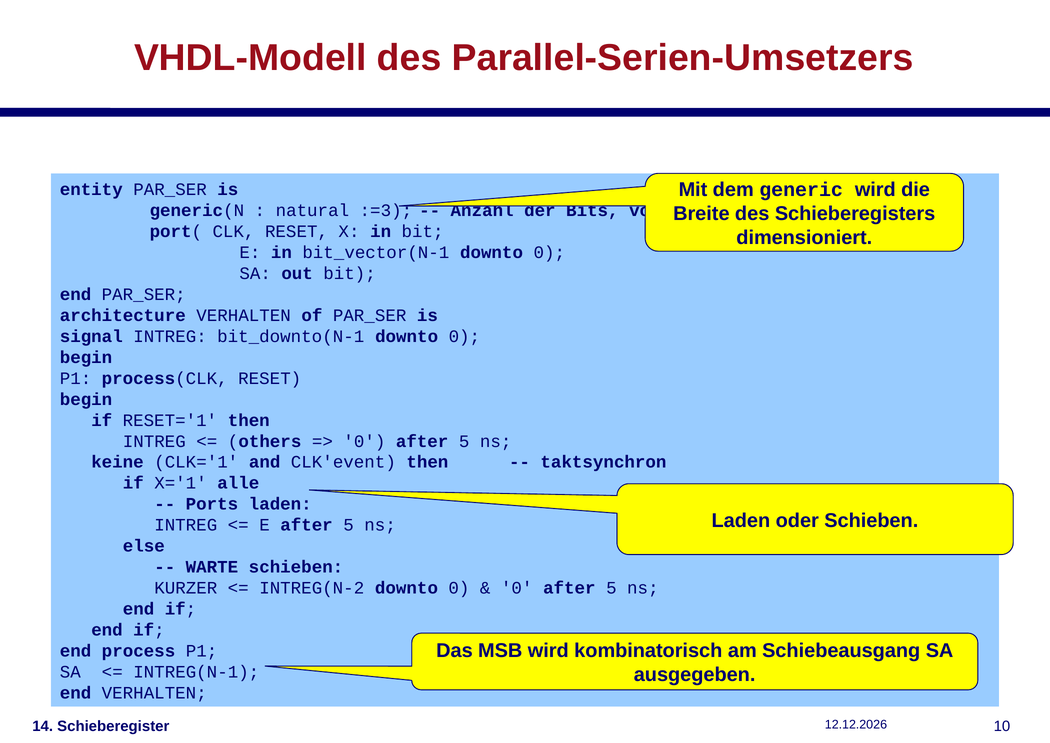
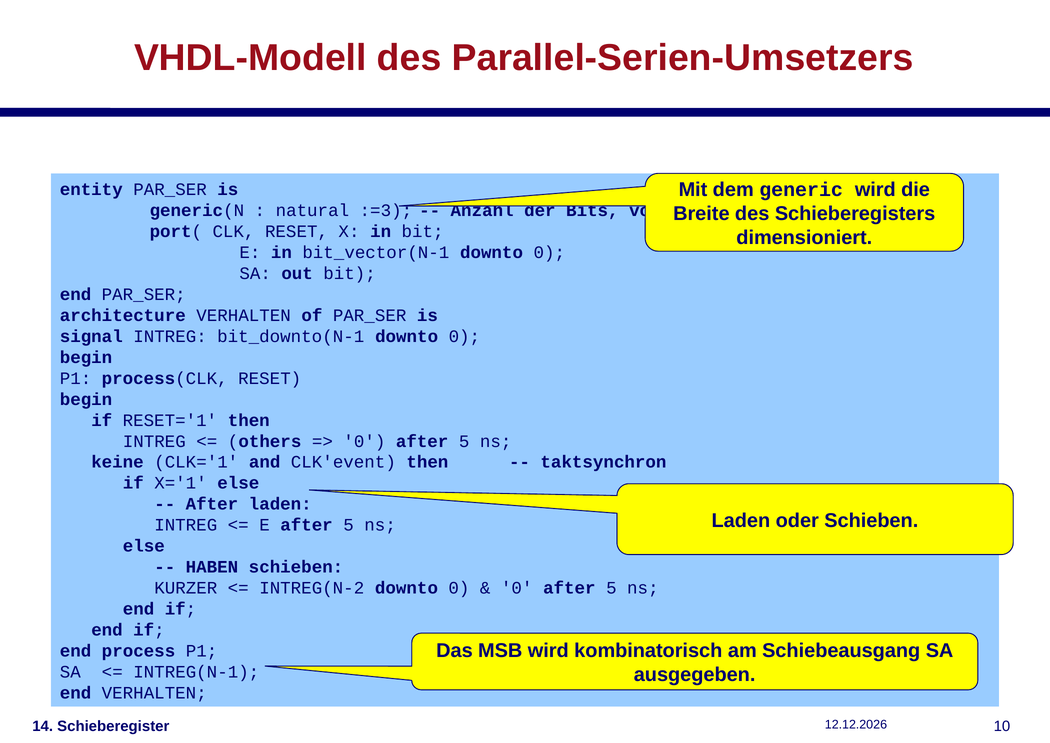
X='1 alle: alle -> else (238, 483)
Ports: Ports -> After (212, 504)
WARTE: WARTE -> HABEN (212, 567)
